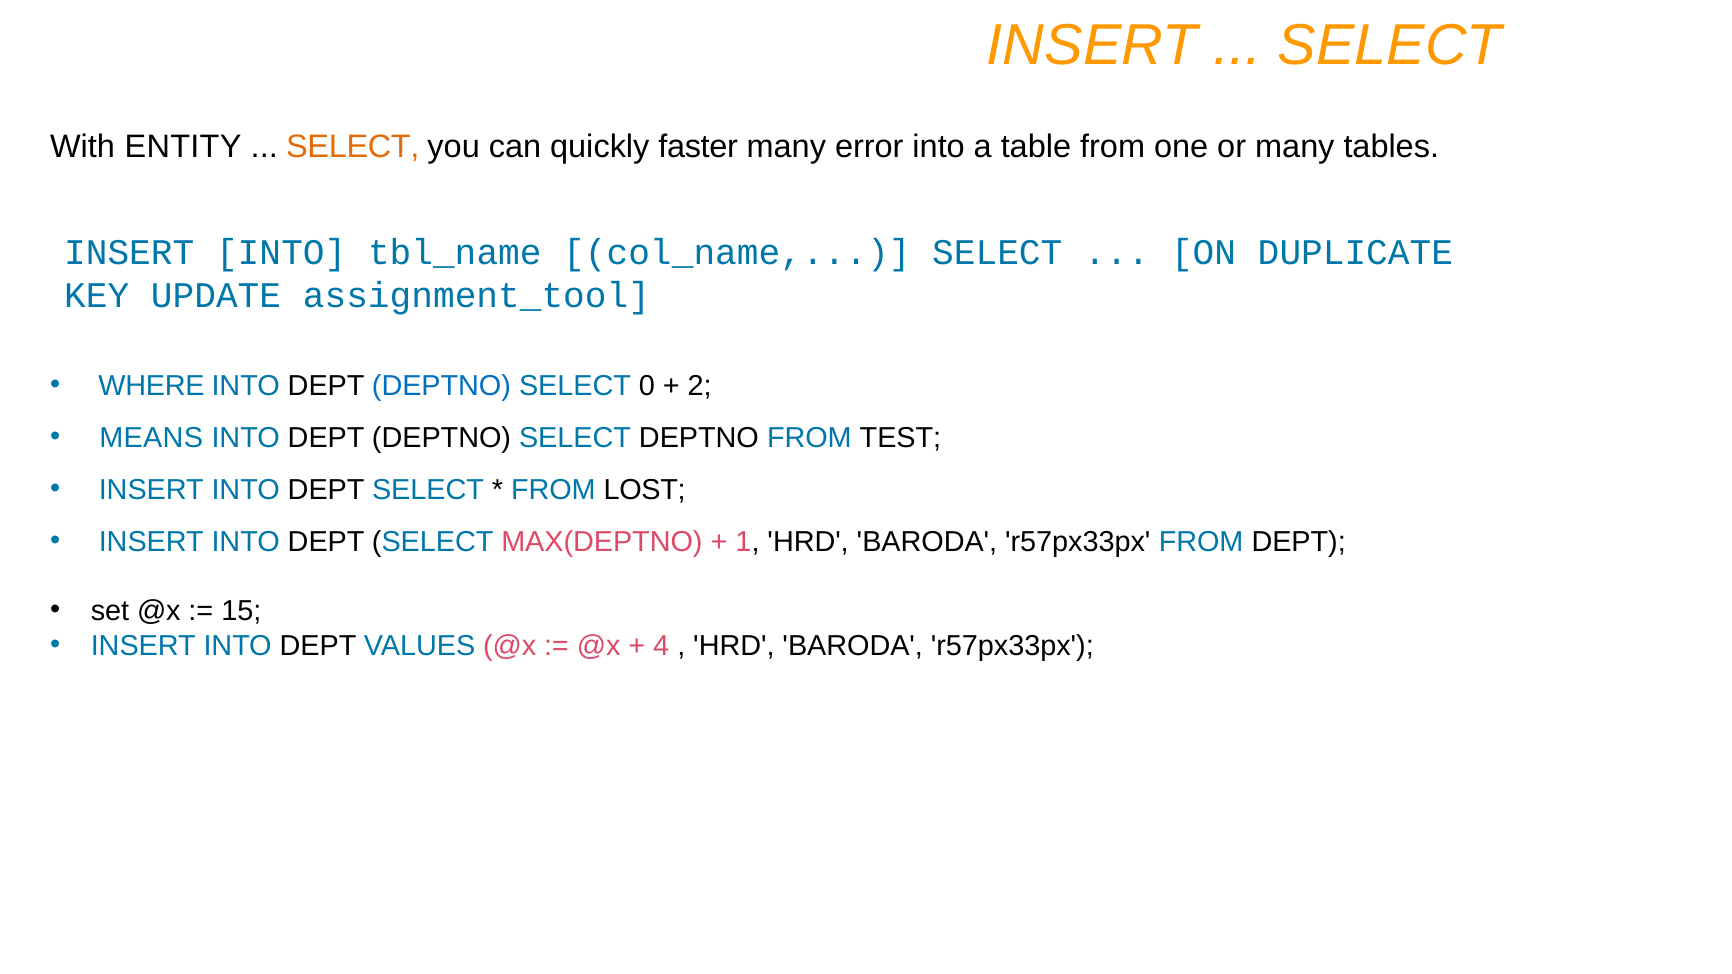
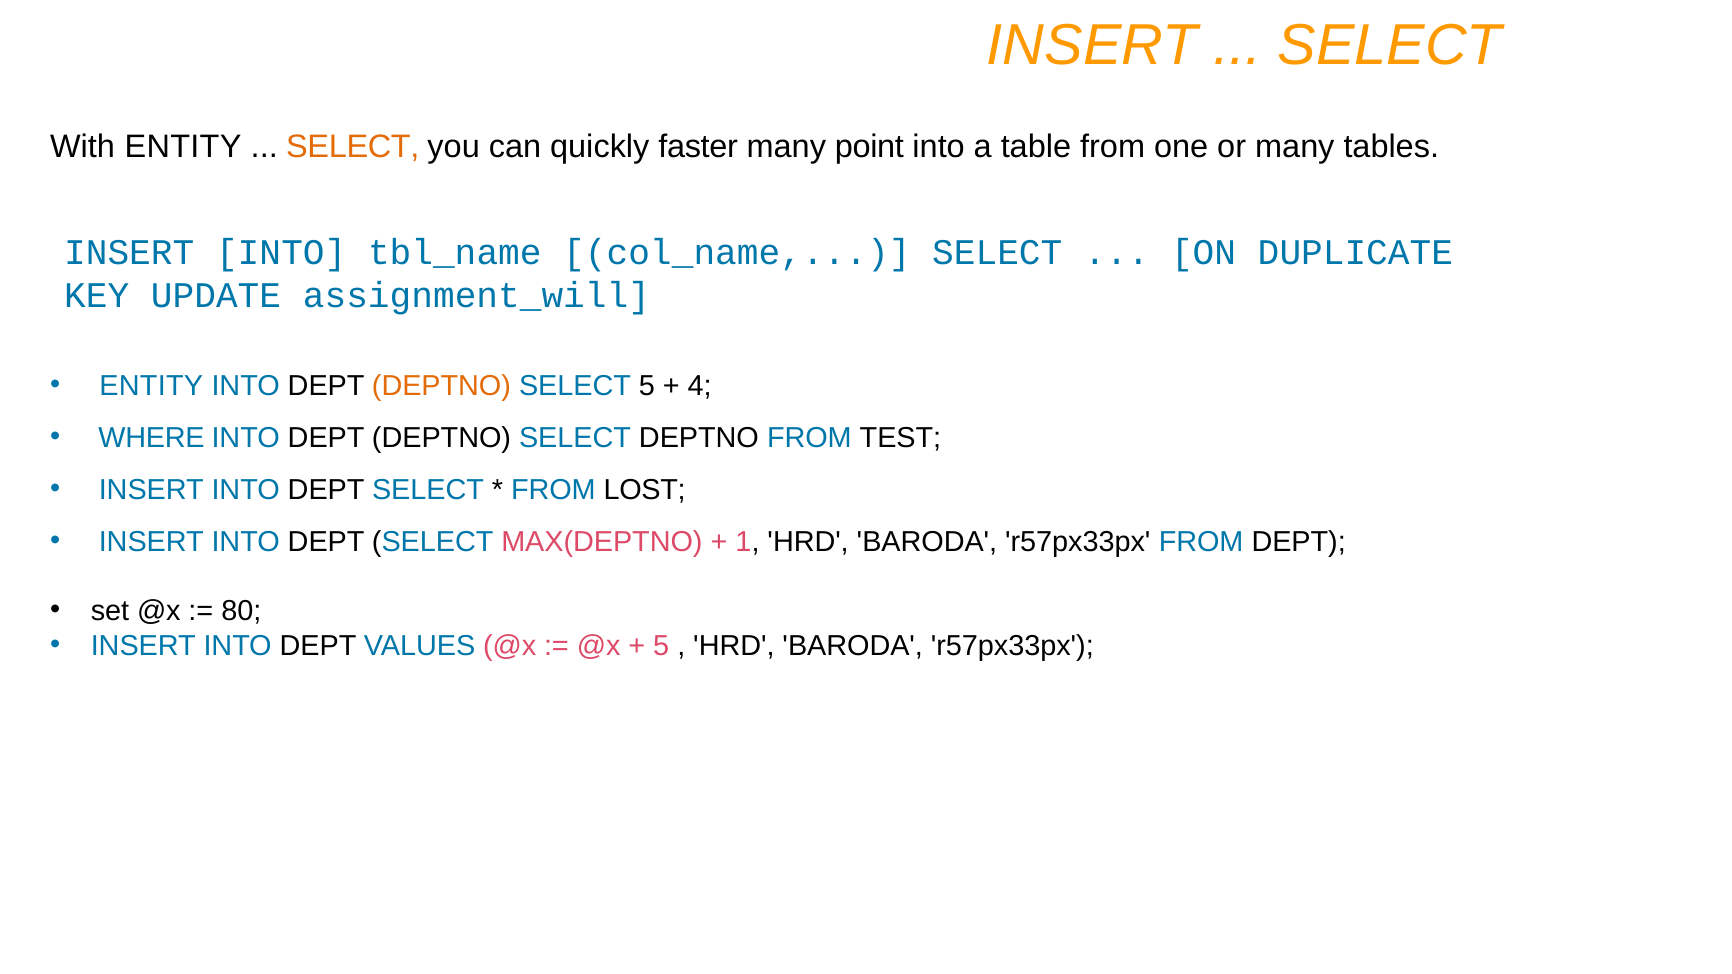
error: error -> point (869, 147)
assignment_tool: assignment_tool -> assignment_will (476, 296)
WHERE: WHERE -> ENTITY (151, 386)
DEPTNO colour: blue -> orange (441, 386)
SELECT 0: 0 -> 5 (647, 386)
2: 2 -> 4 (700, 386)
MEANS: MEANS -> WHERE (152, 438)
15: 15 -> 80 (241, 611)
4: 4 -> 5 (661, 646)
